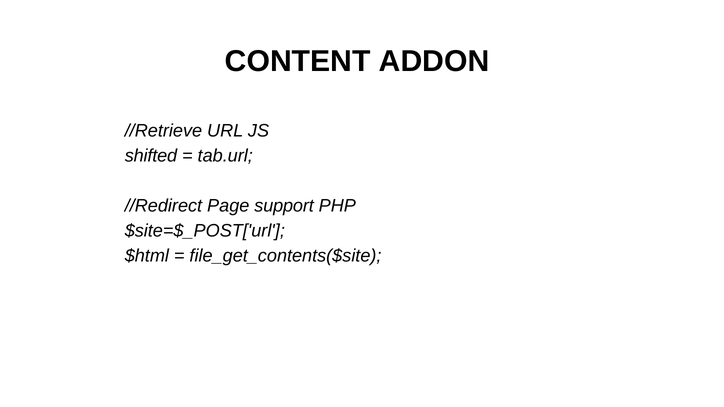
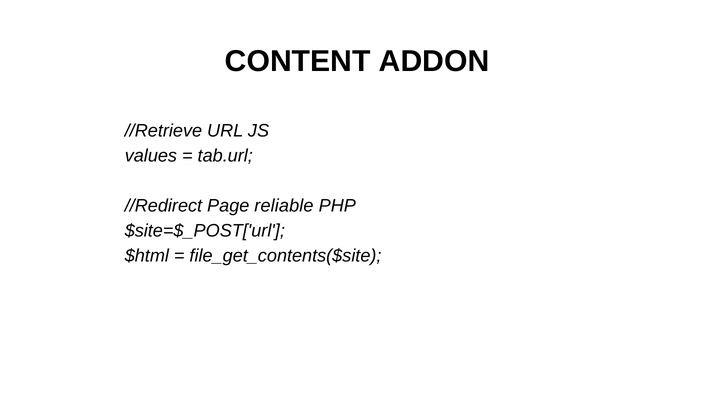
shifted: shifted -> values (151, 156)
support: support -> reliable (284, 206)
